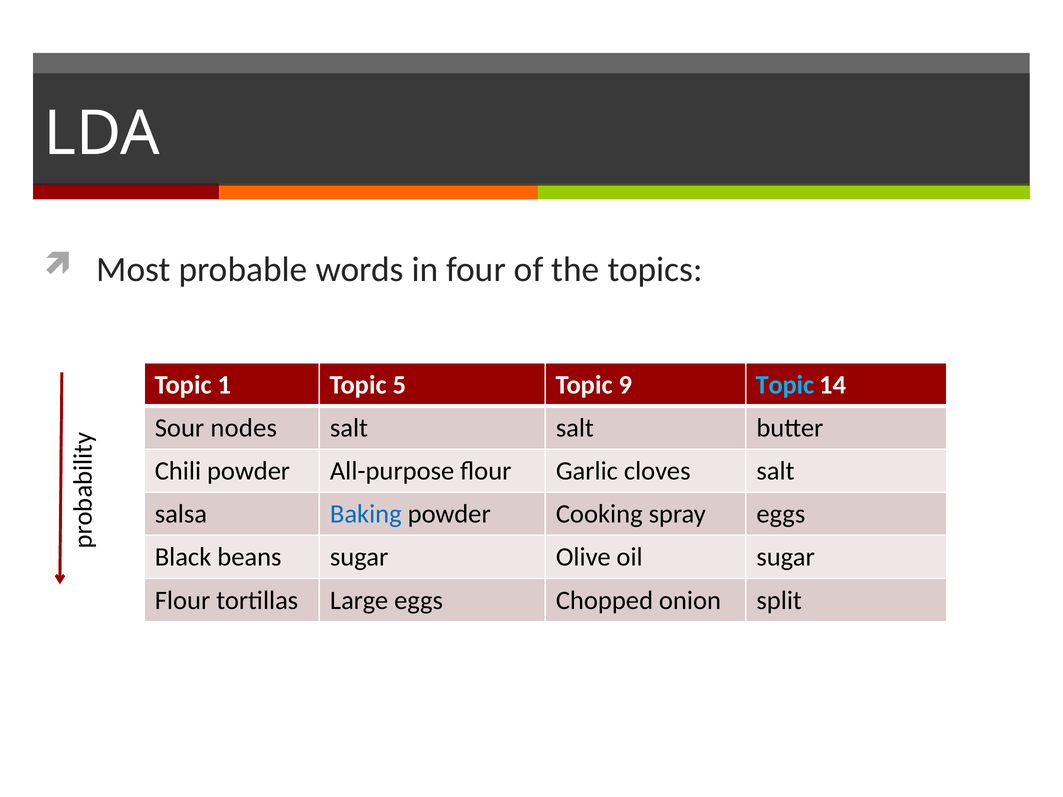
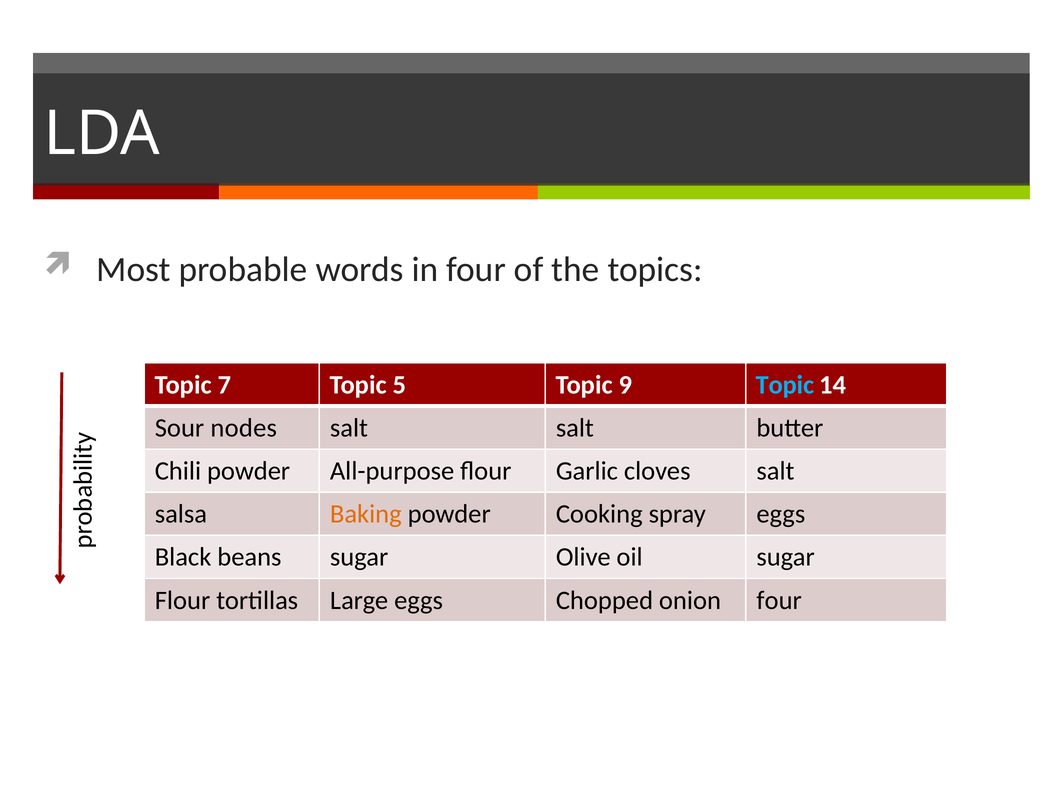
1: 1 -> 7 (224, 385)
Baking colour: blue -> orange (366, 514)
onion split: split -> four (779, 600)
